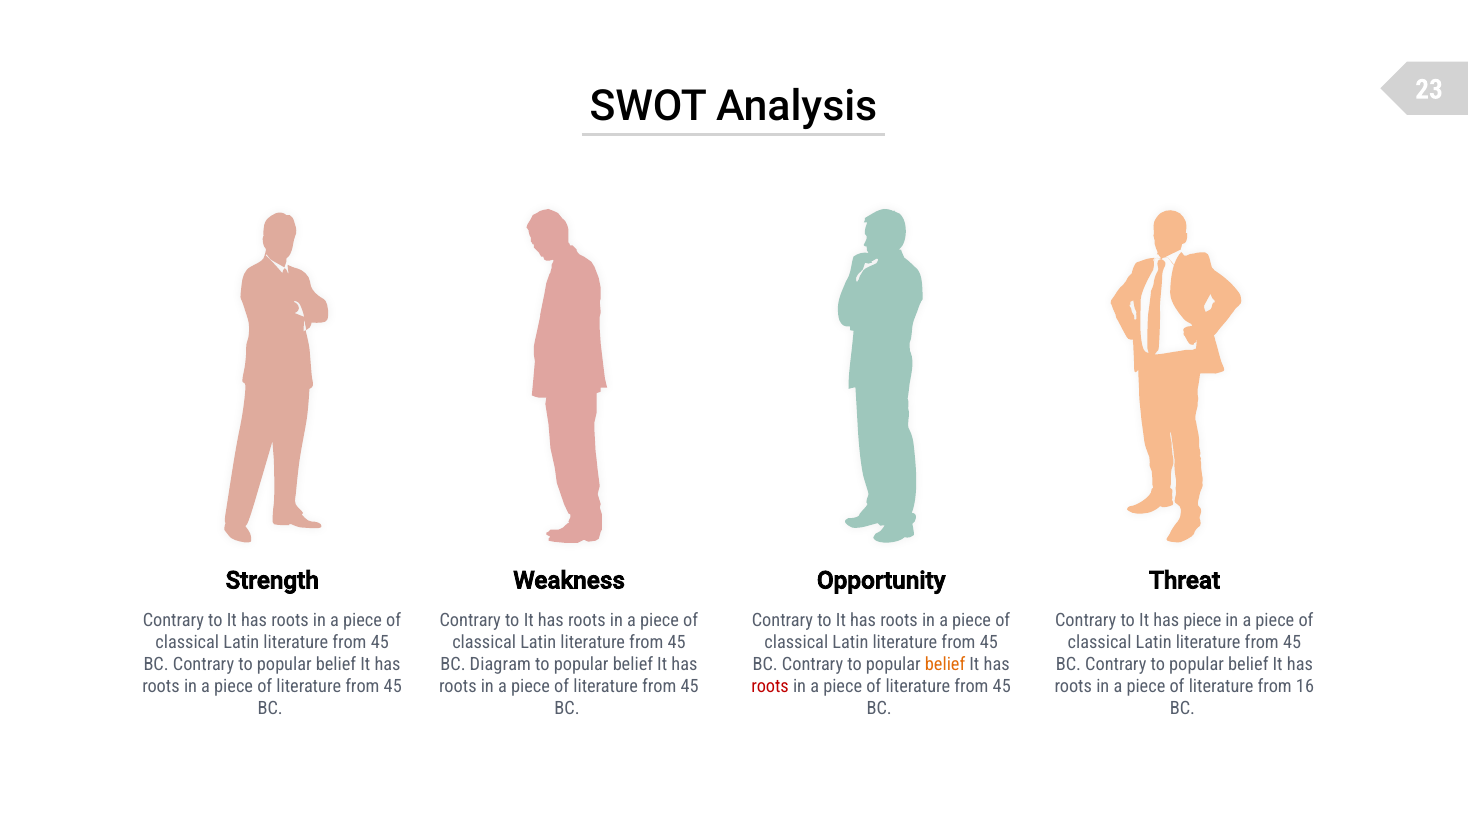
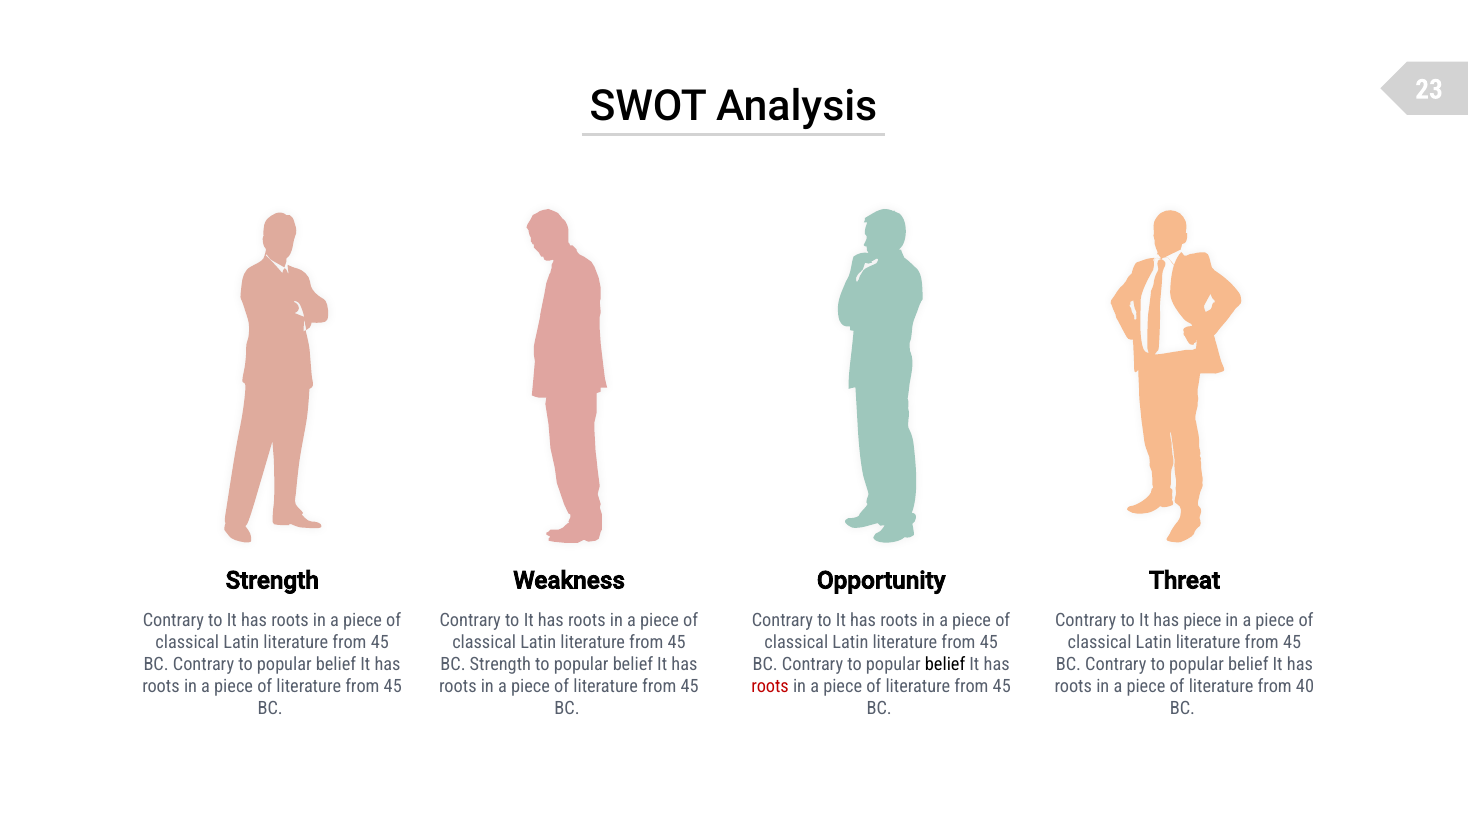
Diagram: Diagram -> Strength (500, 665)
belief colour: orange -> black (945, 665)
16: 16 -> 40 (1305, 687)
